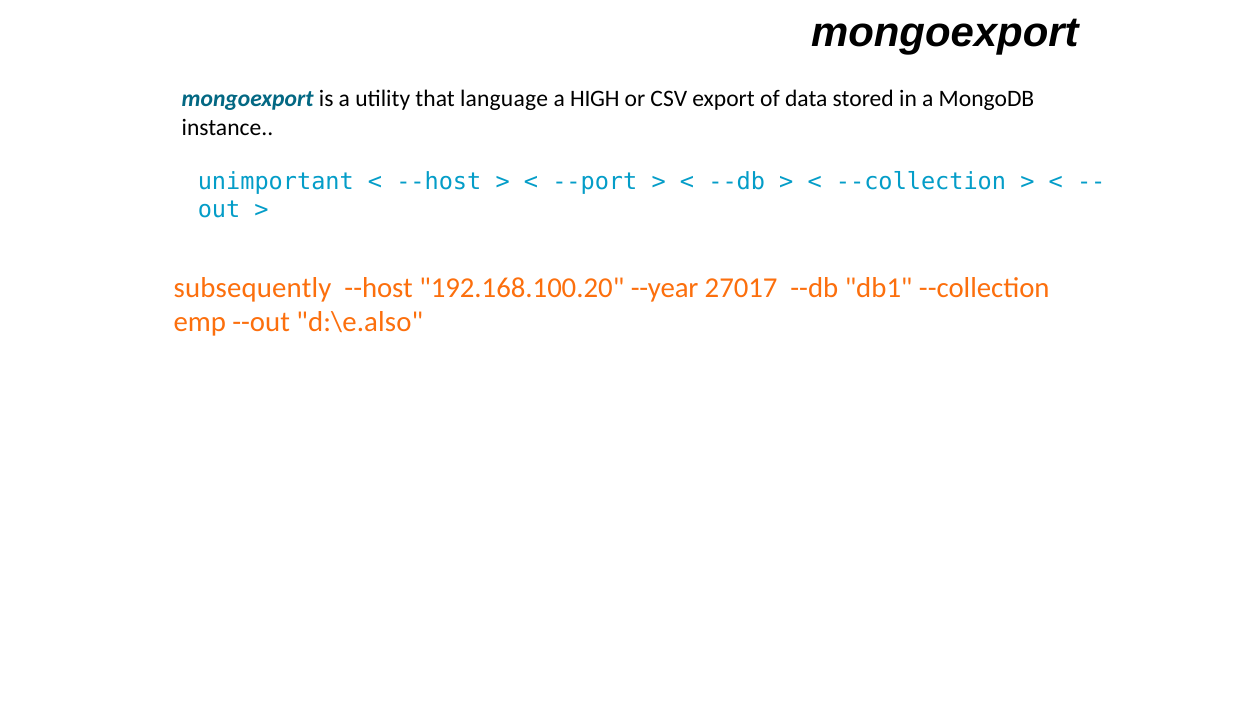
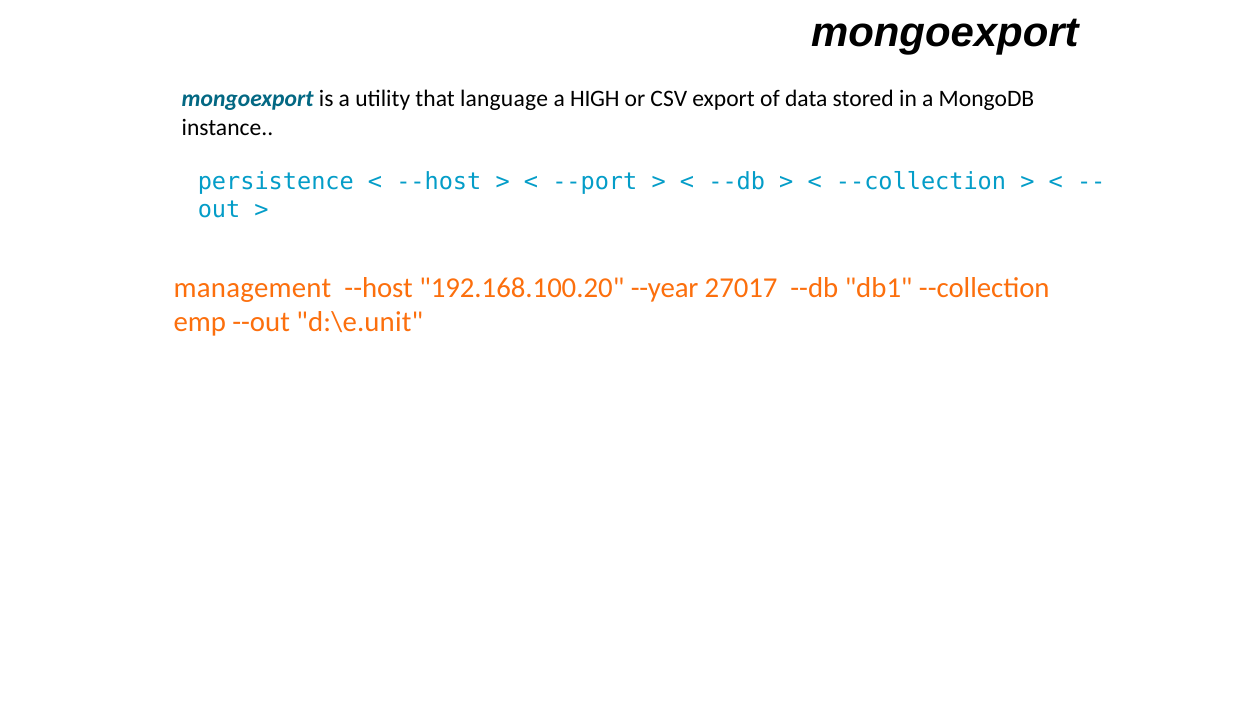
unimportant: unimportant -> persistence (276, 182)
subsequently: subsequently -> management (252, 288)
d:\e.also: d:\e.also -> d:\e.unit (360, 323)
